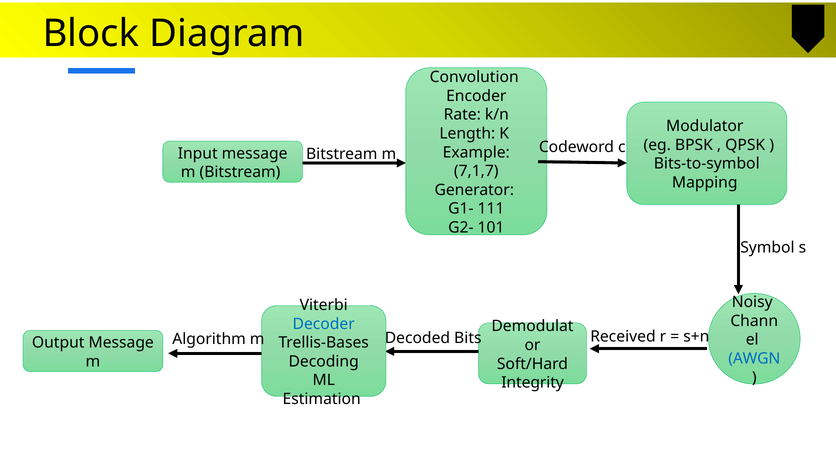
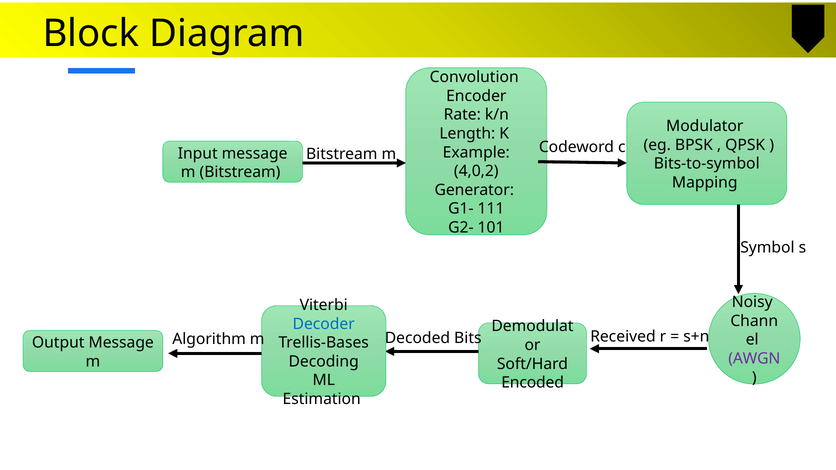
7,1,7: 7,1,7 -> 4,0,2 (476, 171)
AWGN colour: blue -> purple (754, 359)
Integrity: Integrity -> Encoded (533, 383)
